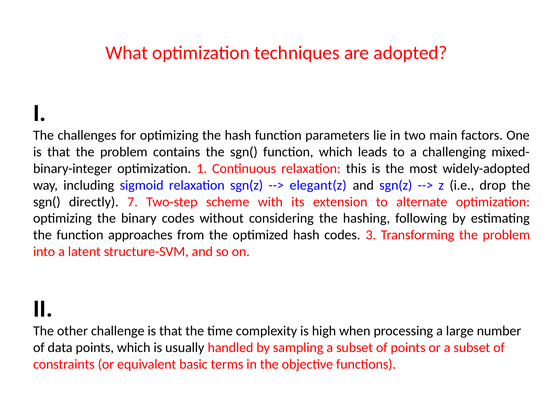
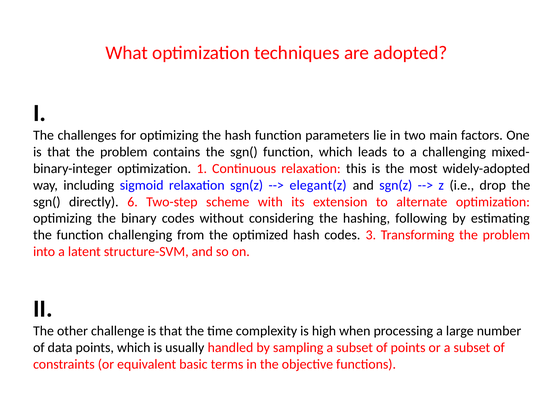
7: 7 -> 6 (133, 202)
function approaches: approaches -> challenging (140, 235)
